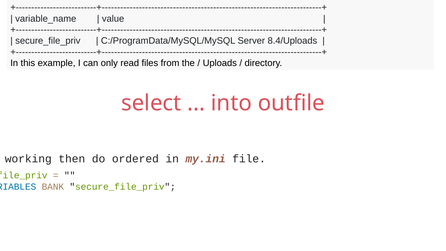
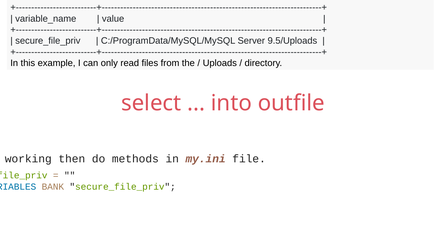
8.4/Uploads: 8.4/Uploads -> 9.5/Uploads (292, 41)
ordered: ordered -> methods (135, 159)
